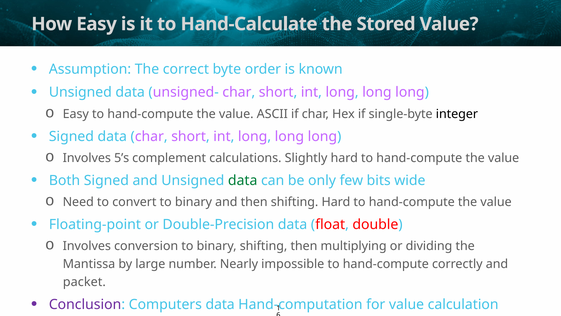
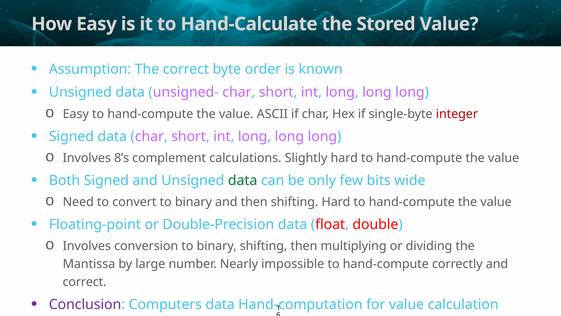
integer colour: black -> red (457, 114)
5’s: 5’s -> 8’s (122, 158)
packet: packet -> correct (84, 282)
